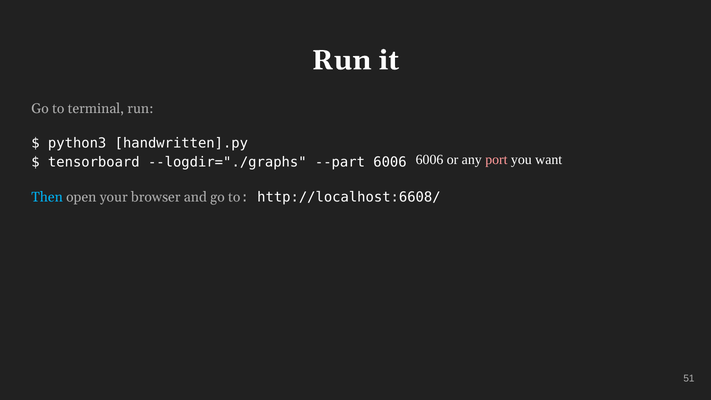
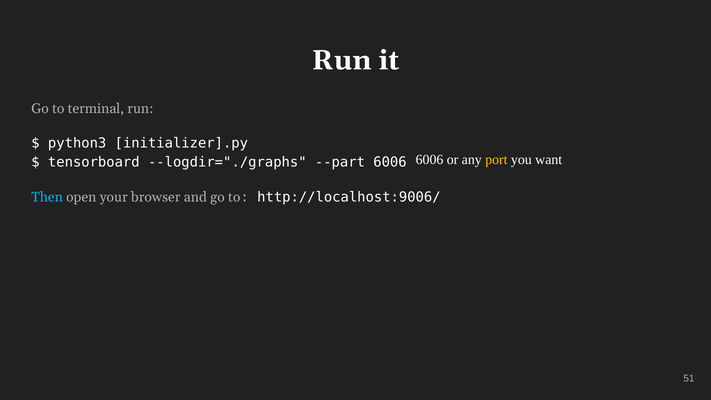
handwritten].py: handwritten].py -> initializer].py (181, 143)
port colour: pink -> yellow (496, 159)
http://localhost:6608/: http://localhost:6608/ -> http://localhost:9006/ (349, 197)
